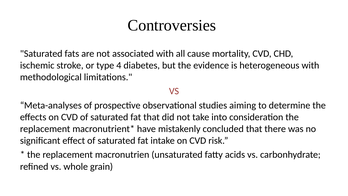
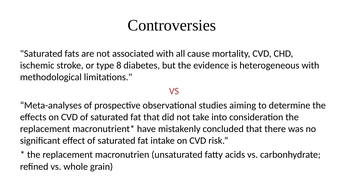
4: 4 -> 8 (119, 65)
